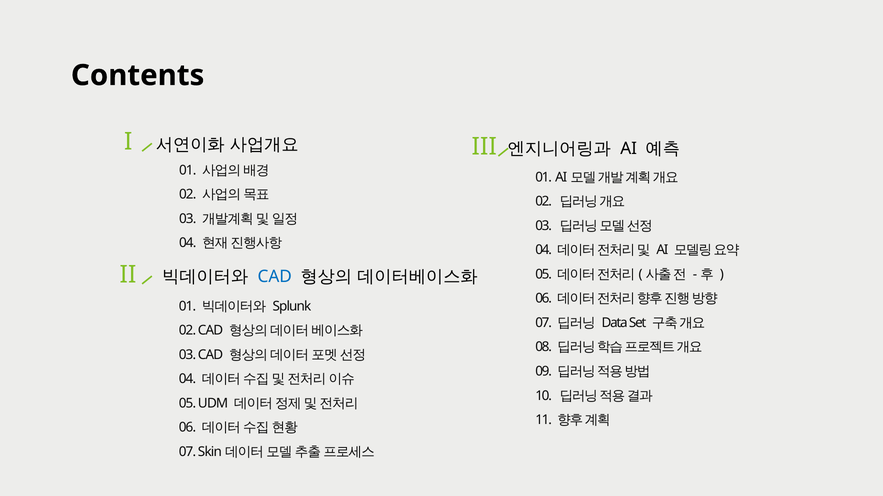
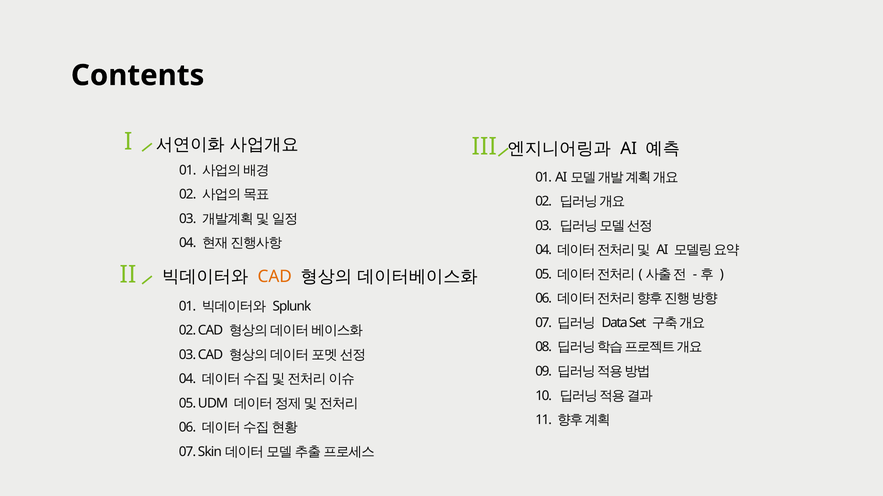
CAD colour: blue -> orange (275, 277)
